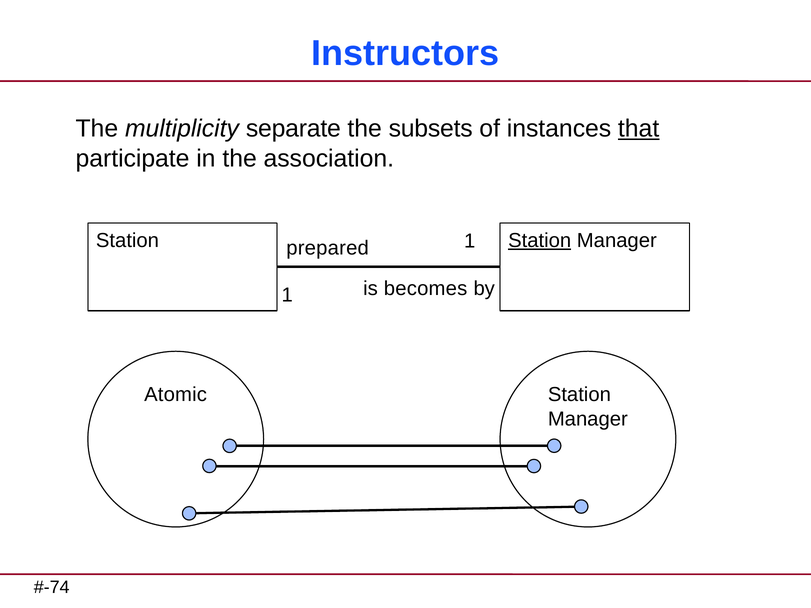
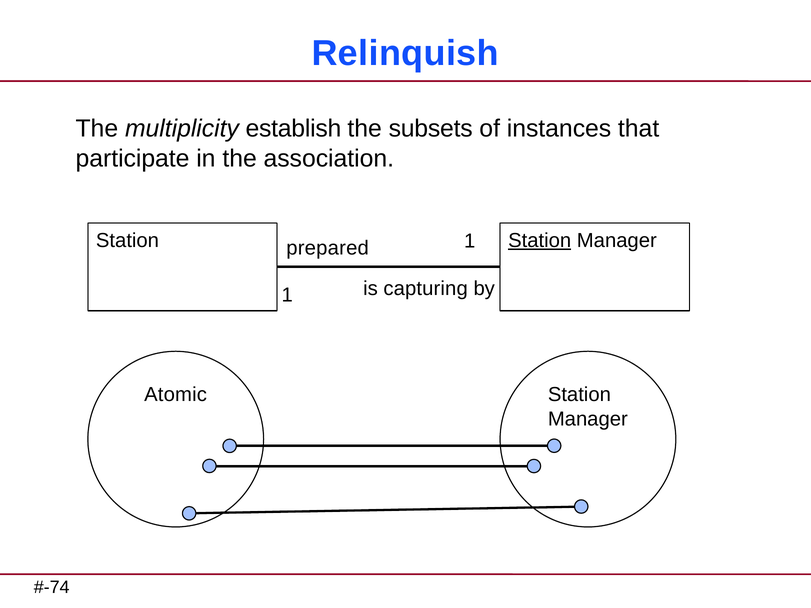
Instructors: Instructors -> Relinquish (405, 53)
separate: separate -> establish (293, 129)
that underline: present -> none (639, 129)
becomes: becomes -> capturing (426, 289)
